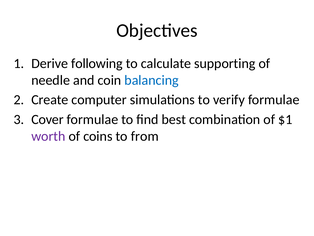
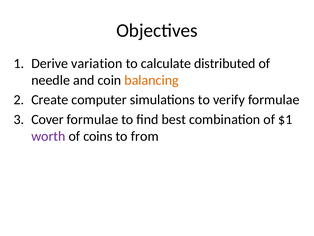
following: following -> variation (97, 63)
supporting: supporting -> distributed (225, 63)
balancing colour: blue -> orange (152, 80)
